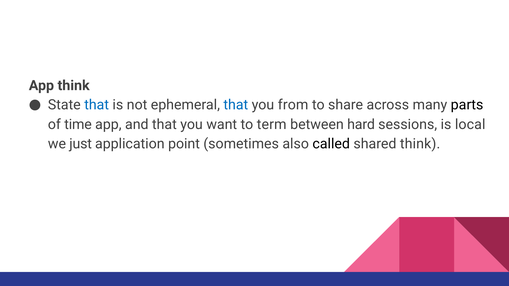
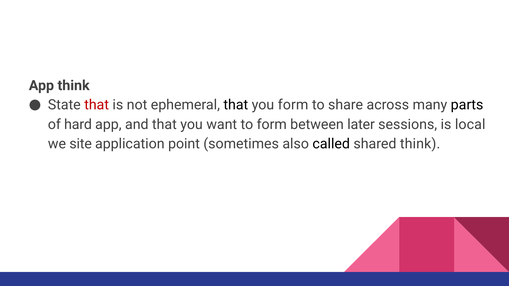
that colour: blue -> red (97, 105)
that colour: blue -> black (236, 105)
you from: from -> form (293, 105)
time: time -> hard (78, 125)
to term: term -> form (272, 125)
hard: hard -> later (361, 125)
just: just -> site (81, 144)
